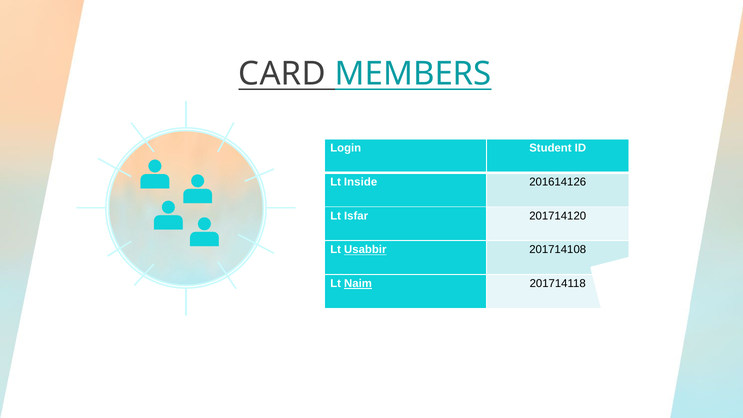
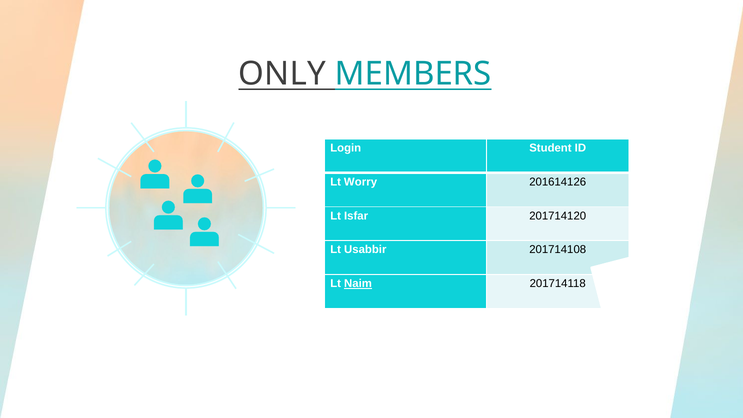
CARD: CARD -> ONLY (282, 74)
Inside: Inside -> Worry (361, 182)
Usabbir underline: present -> none (365, 250)
